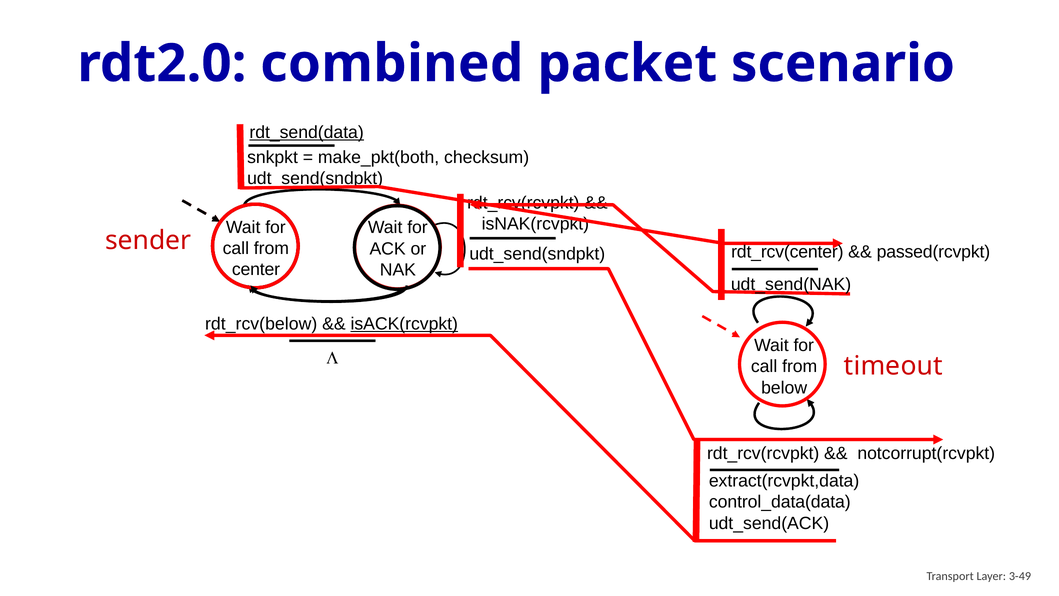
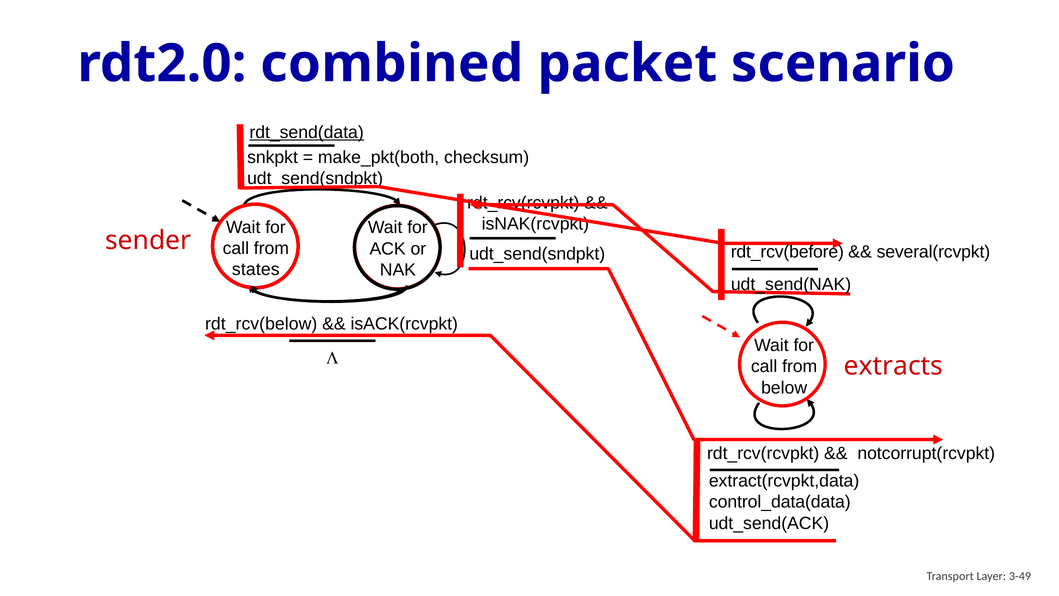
rdt_rcv(center: rdt_rcv(center -> rdt_rcv(before (787, 252)
passed(rcvpkt: passed(rcvpkt -> several(rcvpkt (933, 252)
center: center -> states (256, 269)
isACK(rcvpkt underline: present -> none (404, 324)
timeout: timeout -> extracts (893, 366)
